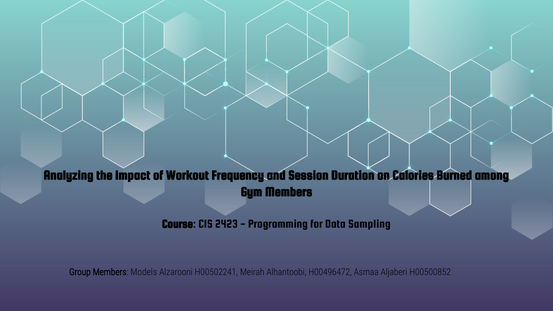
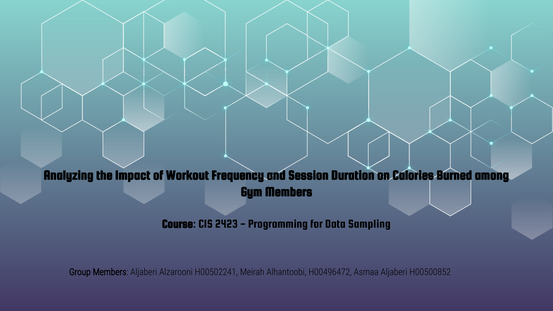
Members Models: Models -> Aljaberi (144, 272)
